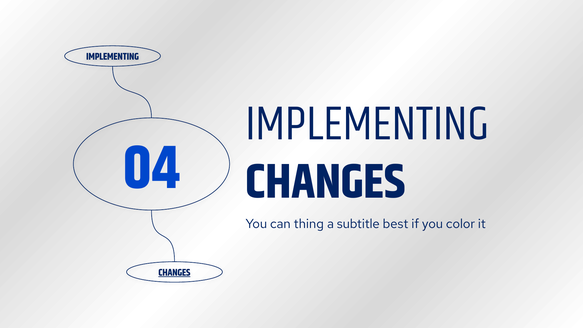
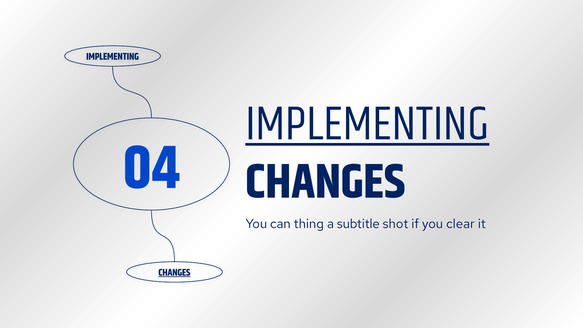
IMPLEMENTING underline: none -> present (367, 123)
best: best -> shot (396, 224)
color: color -> clear (460, 224)
